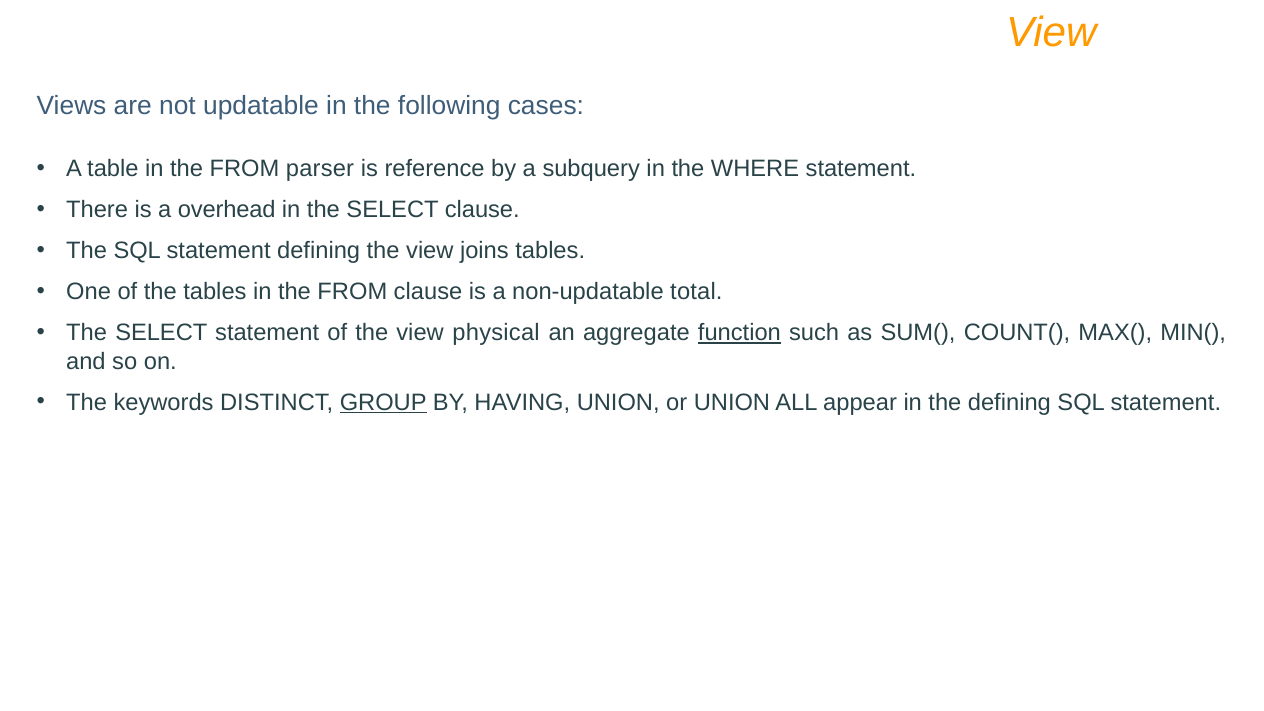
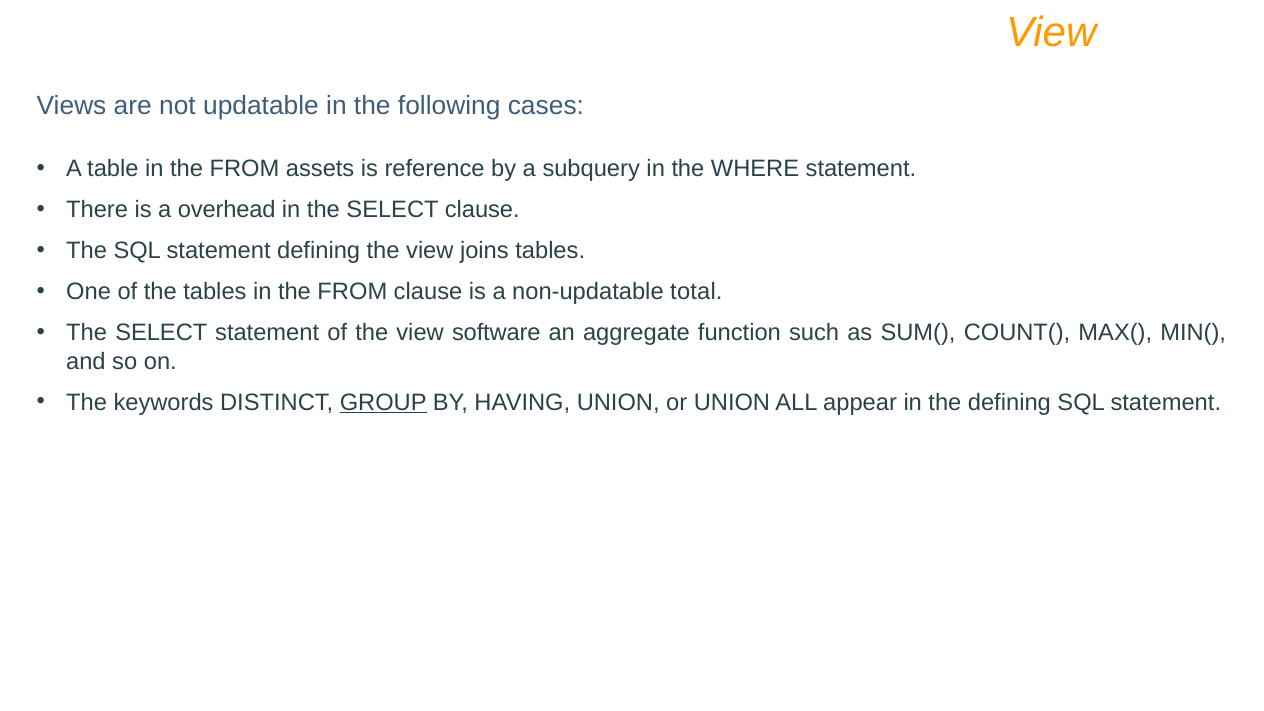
parser: parser -> assets (320, 169)
physical: physical -> software (496, 333)
function underline: present -> none (739, 333)
